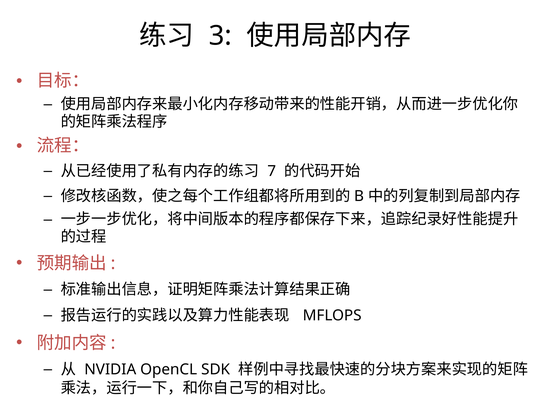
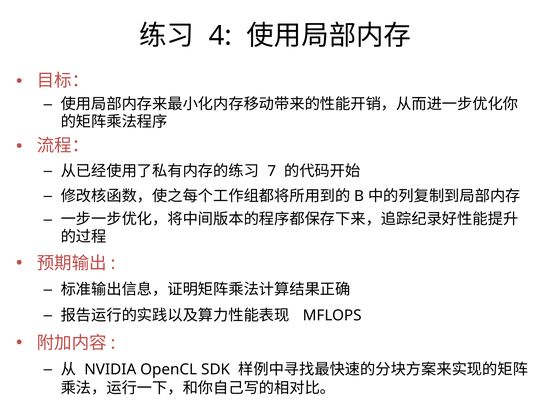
3: 3 -> 4 (220, 36)
